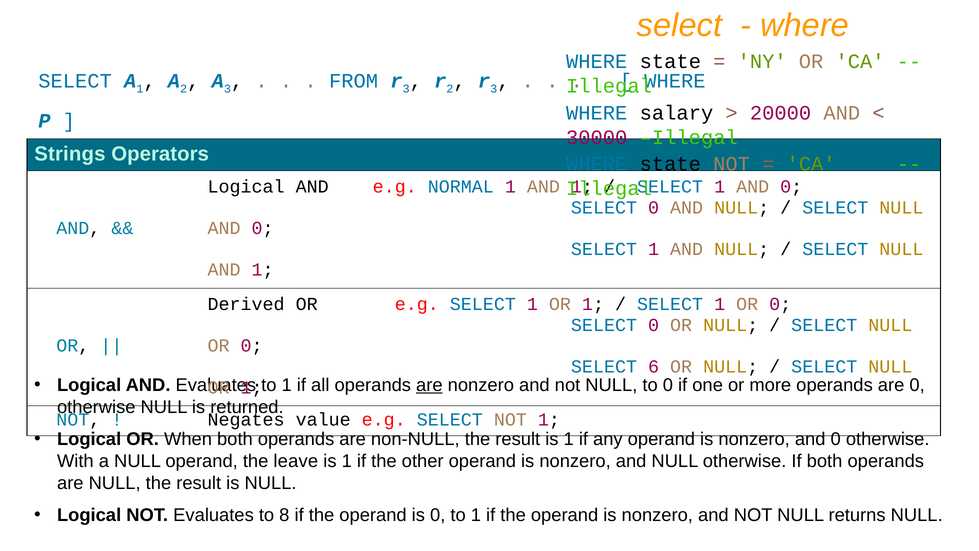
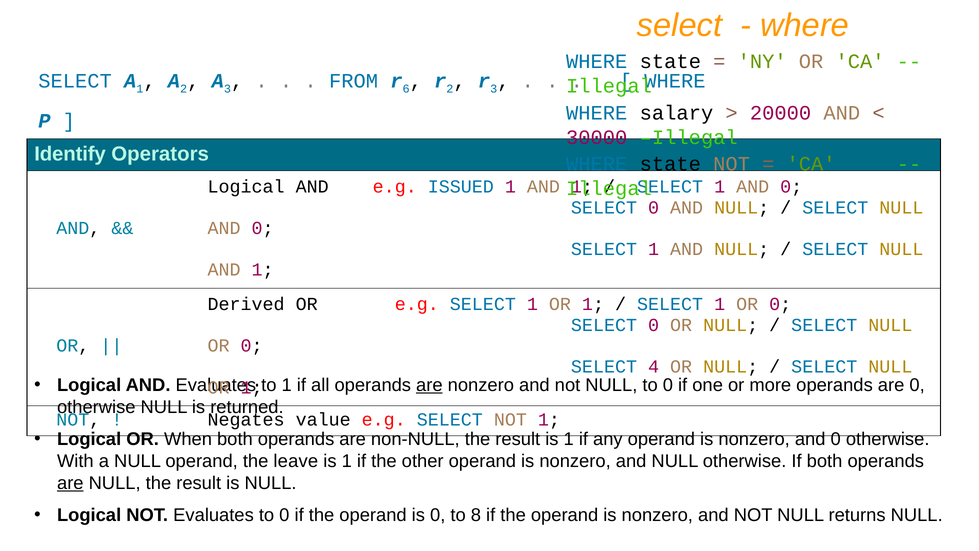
3: 3 -> 6 (406, 89)
Strings: Strings -> Identify (70, 154)
NORMAL: NORMAL -> ISSUED (461, 187)
6: 6 -> 4 (654, 366)
are underline: none -> present (70, 483)
Evaluates to 8: 8 -> 0 (284, 515)
0 to 1: 1 -> 8 (476, 515)
